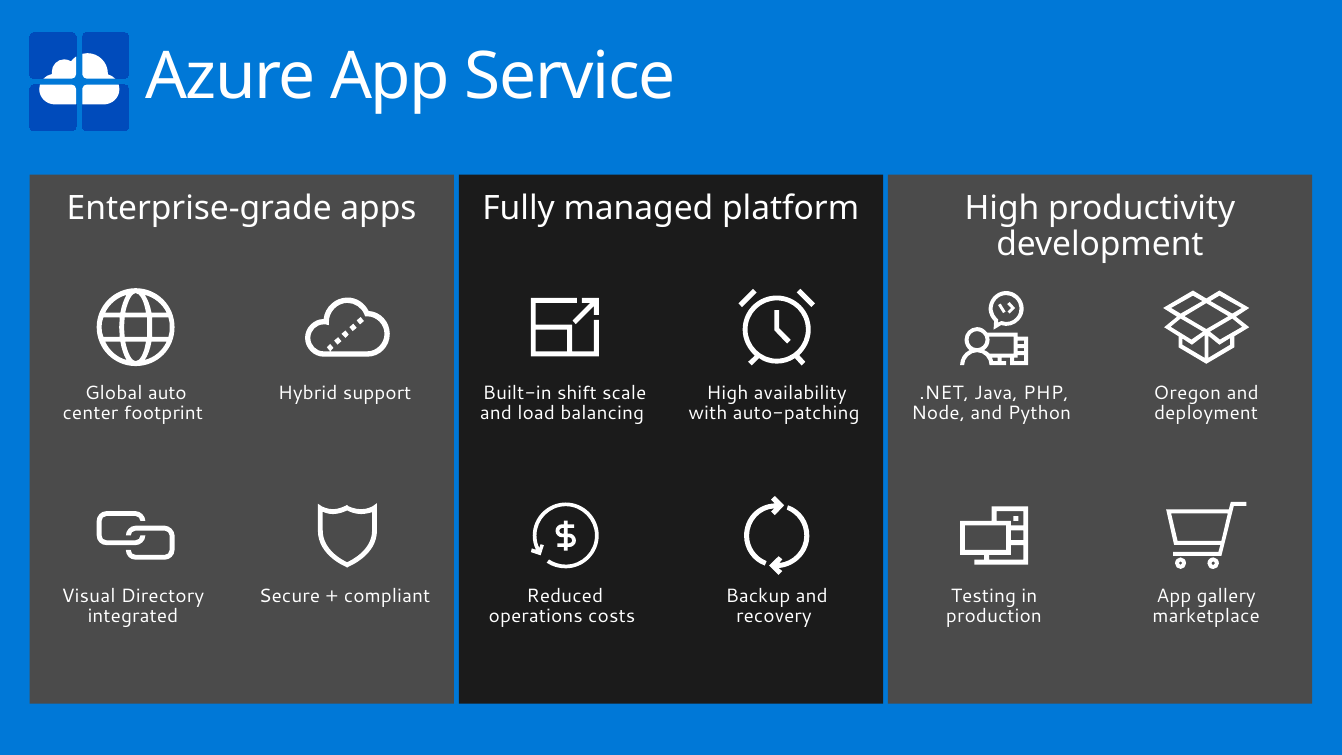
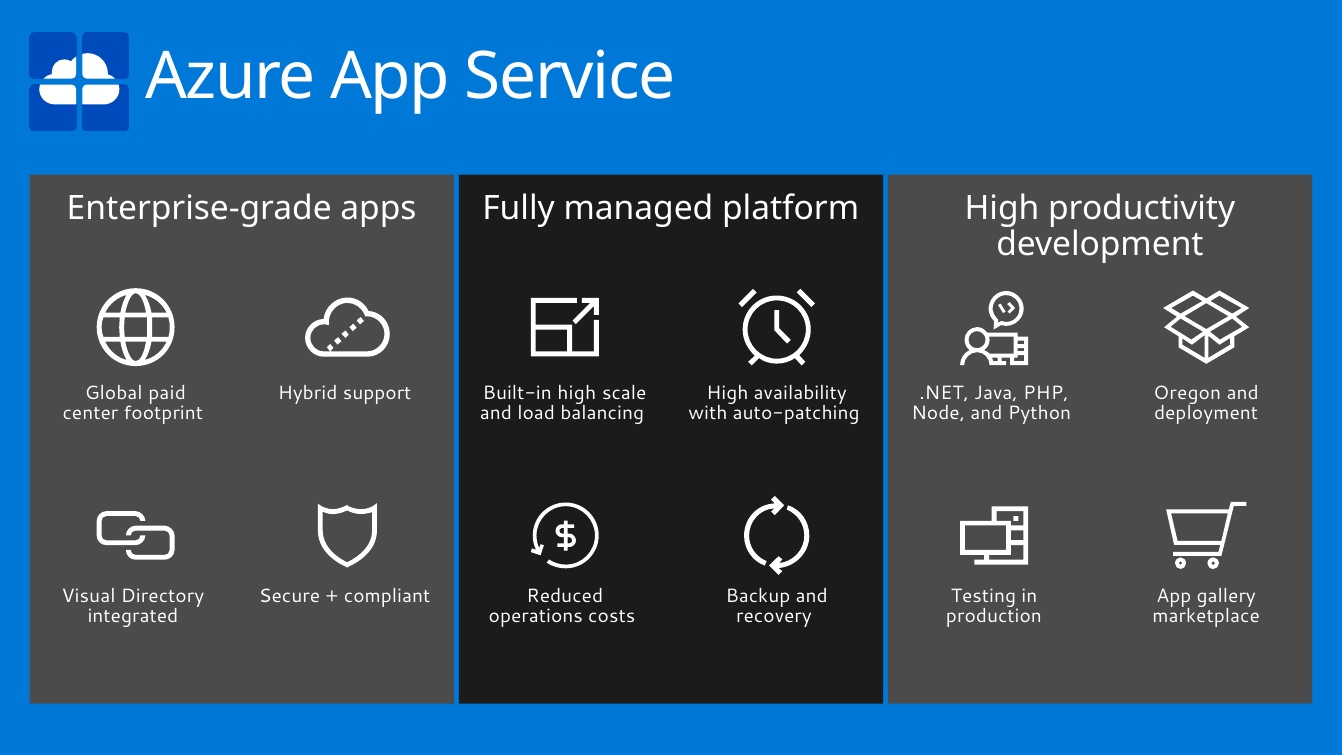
auto: auto -> paid (167, 393)
Built-in shift: shift -> high (577, 393)
